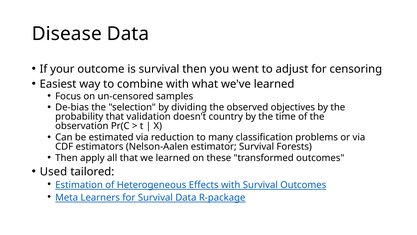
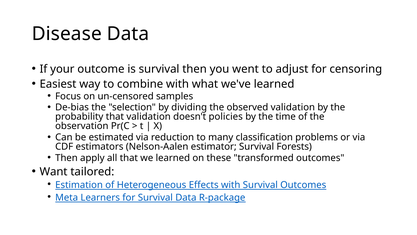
observed objectives: objectives -> validation (293, 107)
country: country -> policies (226, 117)
Used: Used -> Want (54, 172)
